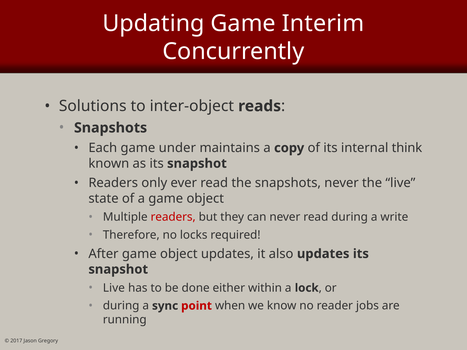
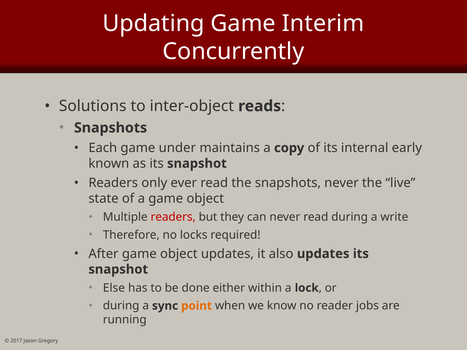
think: think -> early (407, 148)
Live: Live -> Else (114, 288)
point colour: red -> orange (197, 306)
